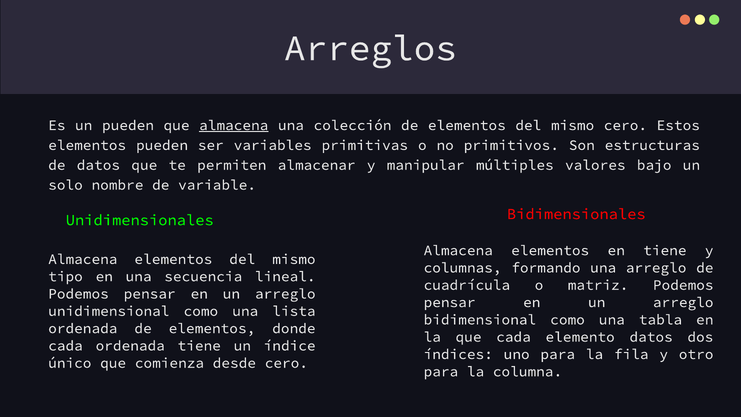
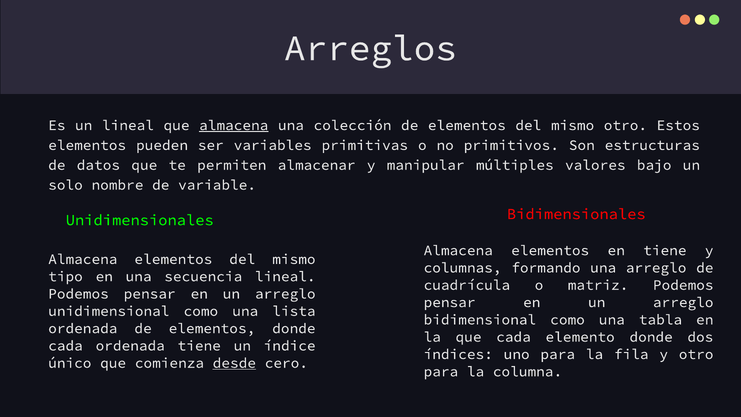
un pueden: pueden -> lineal (128, 125)
mismo cero: cero -> otro (625, 125)
elemento datos: datos -> donde (651, 337)
desde underline: none -> present (234, 363)
